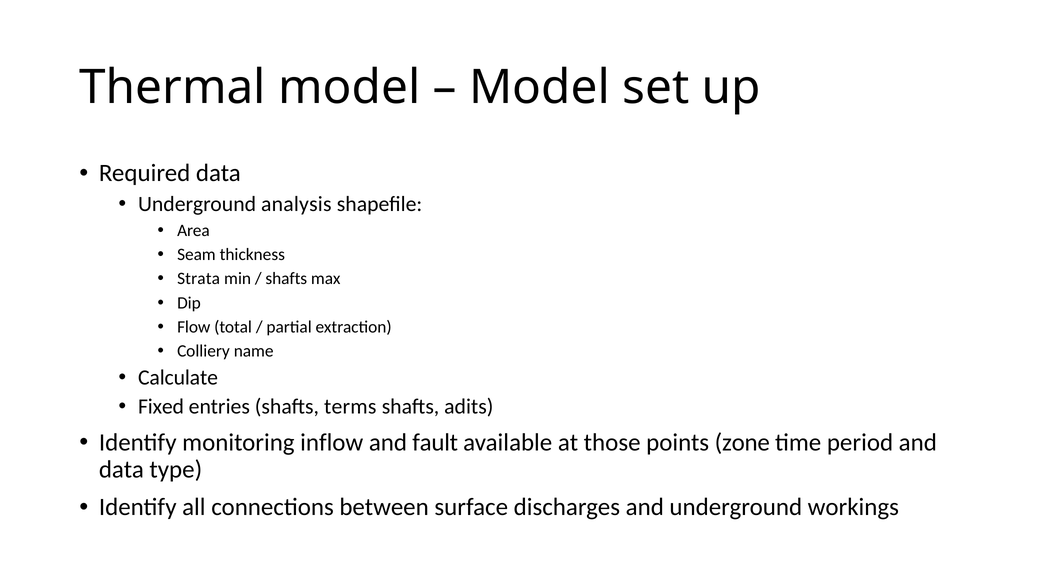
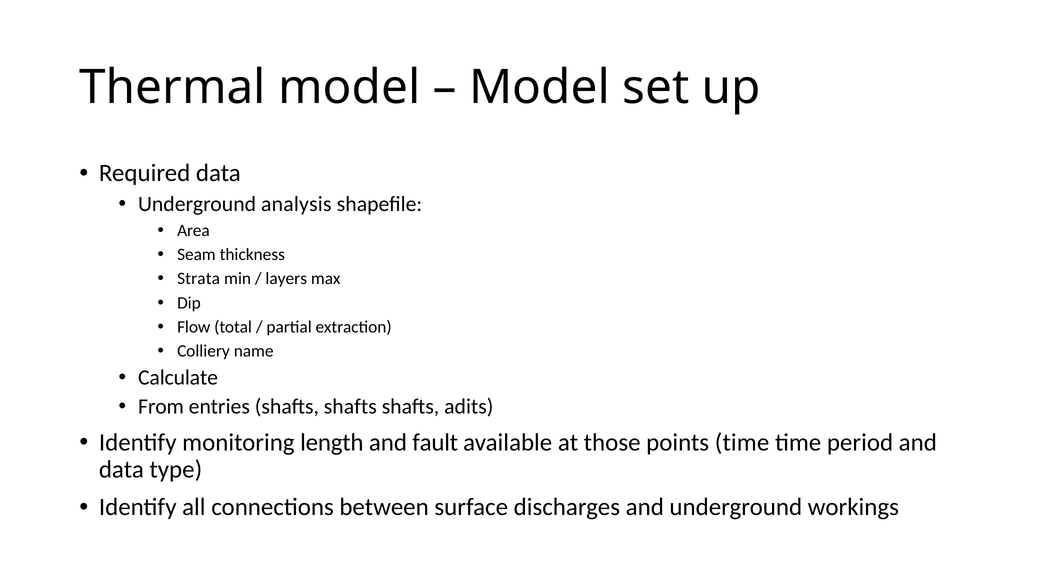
shafts: shafts -> layers (286, 279)
Fixed: Fixed -> From (161, 407)
entries shafts terms: terms -> shafts (350, 407)
inflow: inflow -> length (332, 443)
points zone: zone -> time (742, 443)
